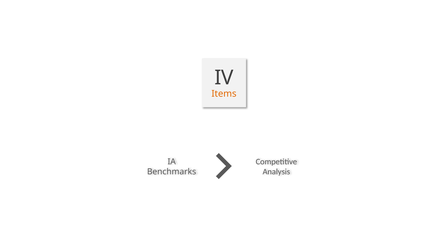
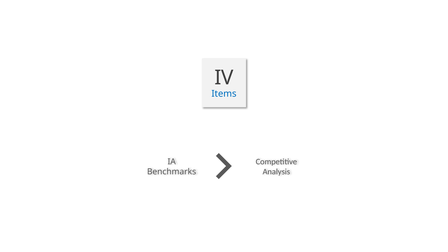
Items colour: orange -> blue (224, 94)
